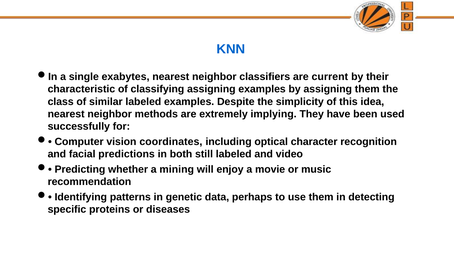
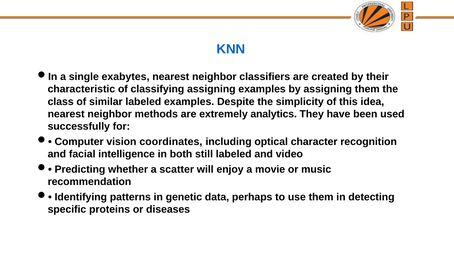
current: current -> created (330, 77)
implying: implying -> analytics (274, 114)
predictions: predictions -> intelligence (127, 154)
mining: mining -> scatter (177, 170)
